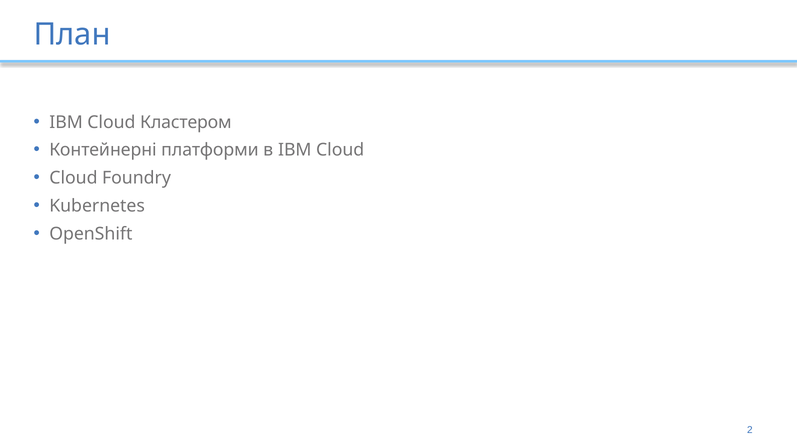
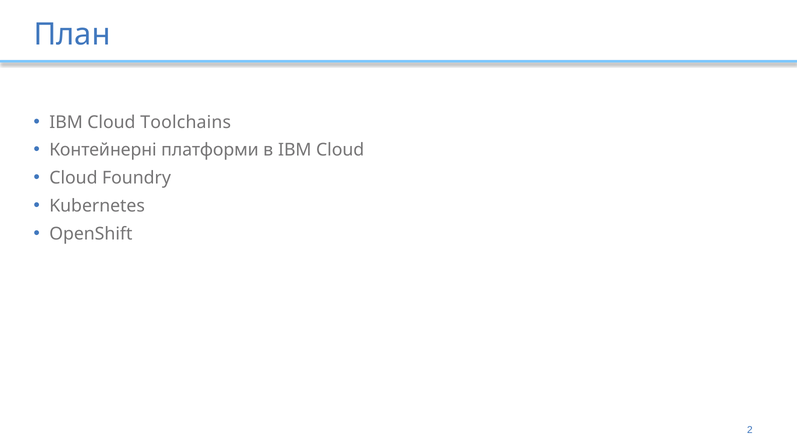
Кластером: Кластером -> Toolchains (186, 122)
